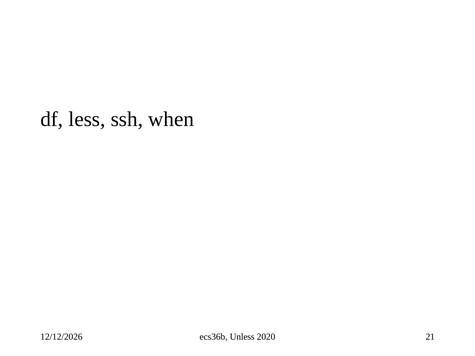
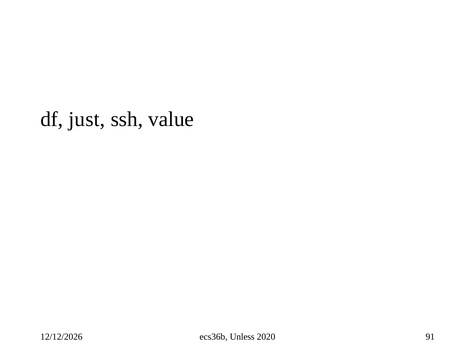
less: less -> just (87, 119)
when: when -> value (171, 119)
21: 21 -> 91 (430, 337)
